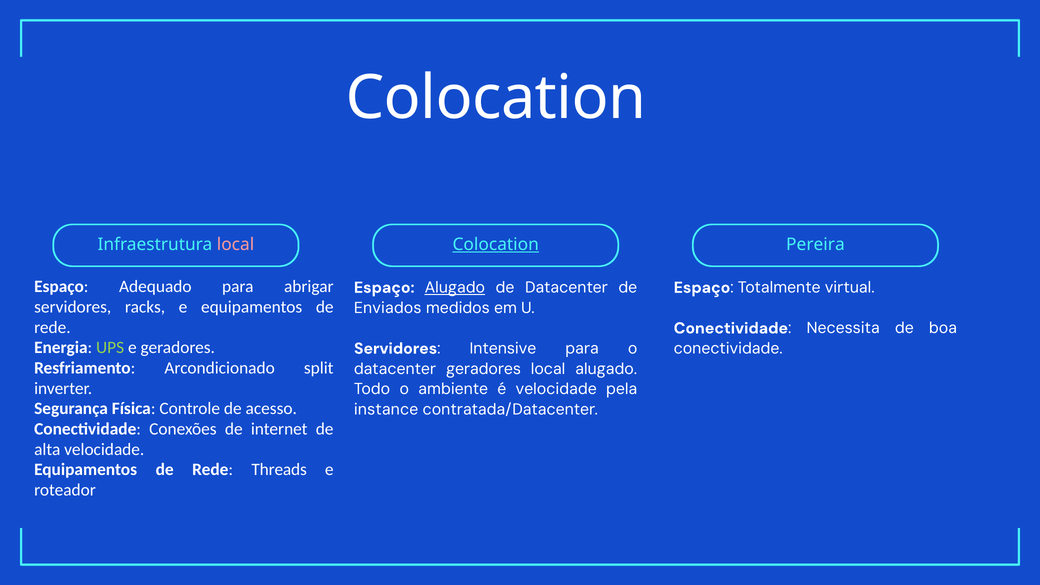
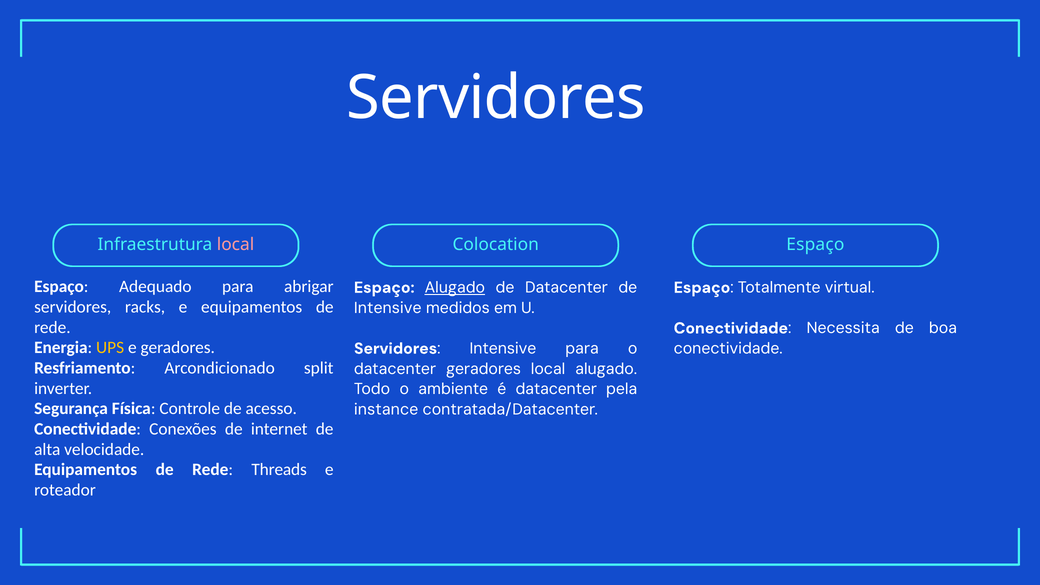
Colocation: Colocation -> Servidores (496, 98)
Colocation underline: present -> none (496, 244)
Pereira: Pereira -> Espaço (815, 244)
Enviados: Enviados -> Intensive (388, 308)
UPS colour: light green -> yellow (110, 348)
é velocidade: velocidade -> datacenter (556, 389)
